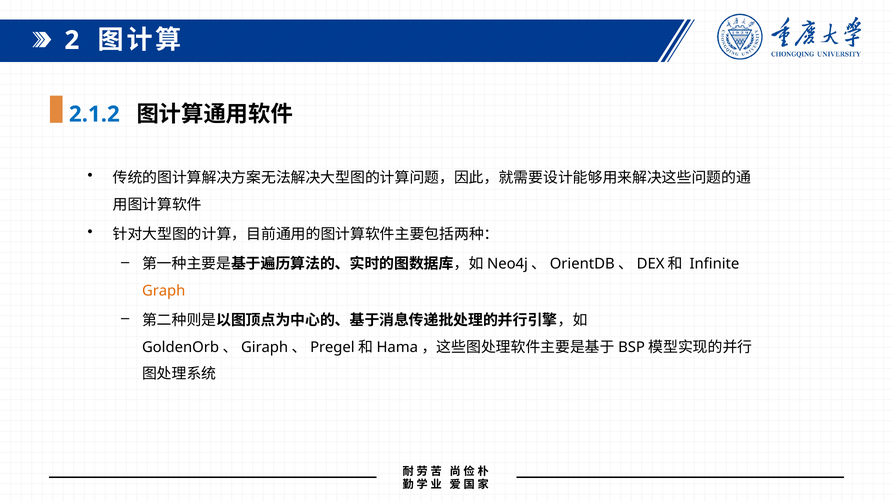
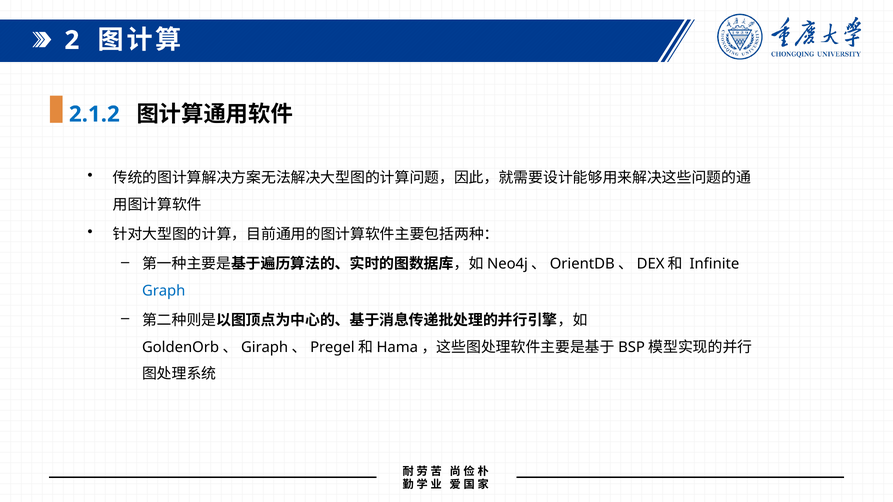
Graph colour: orange -> blue (164, 291)
